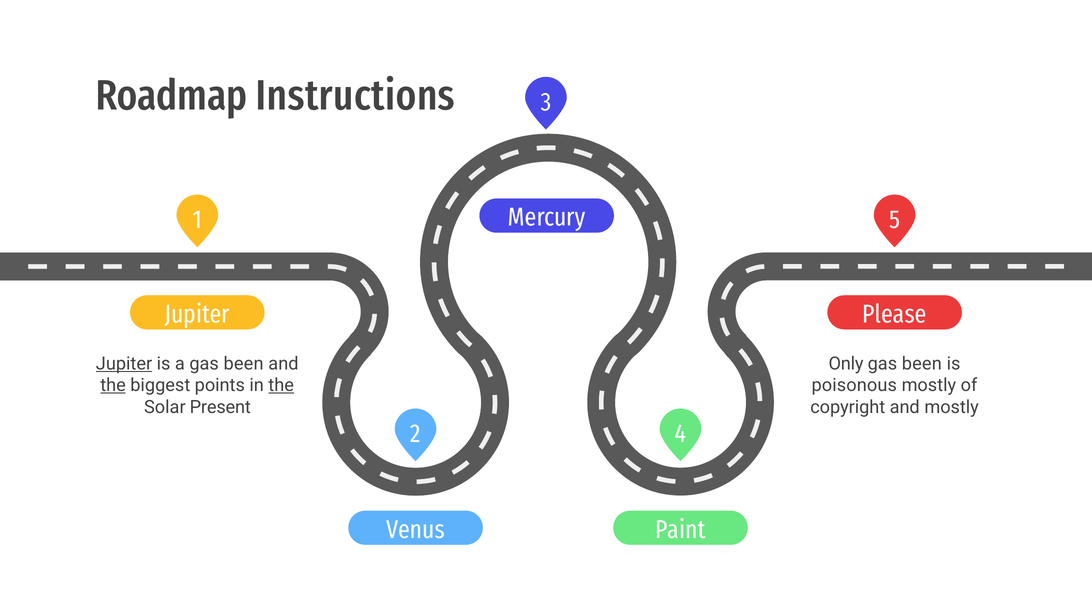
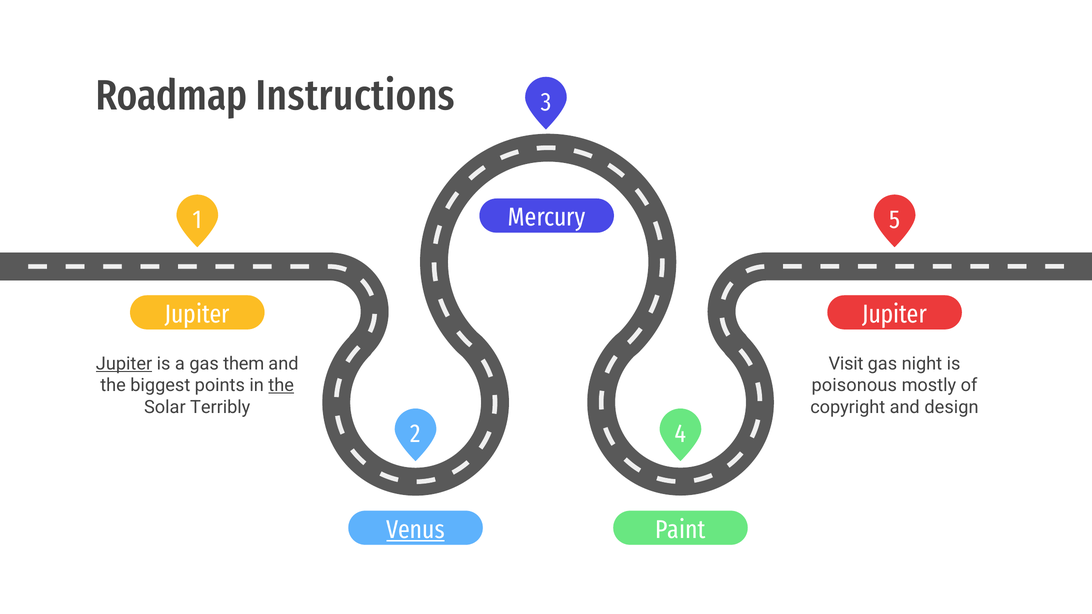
Please: Please -> Jupiter (895, 314)
a gas been: been -> them (244, 364)
Only: Only -> Visit (846, 364)
been: been -> night (922, 364)
the underline: present -> none (113, 386)
Present: Present -> Terribly (220, 407)
and mostly: mostly -> design (952, 407)
Venus underline: none -> present (416, 530)
